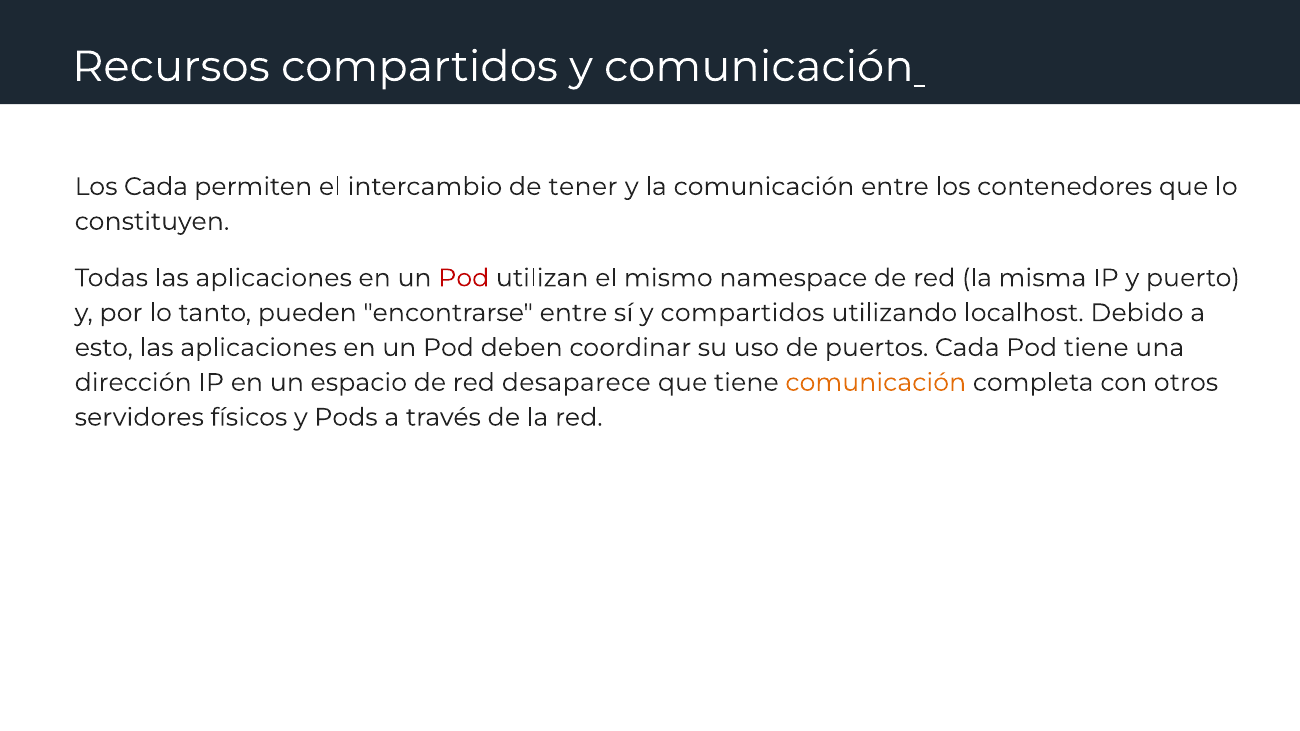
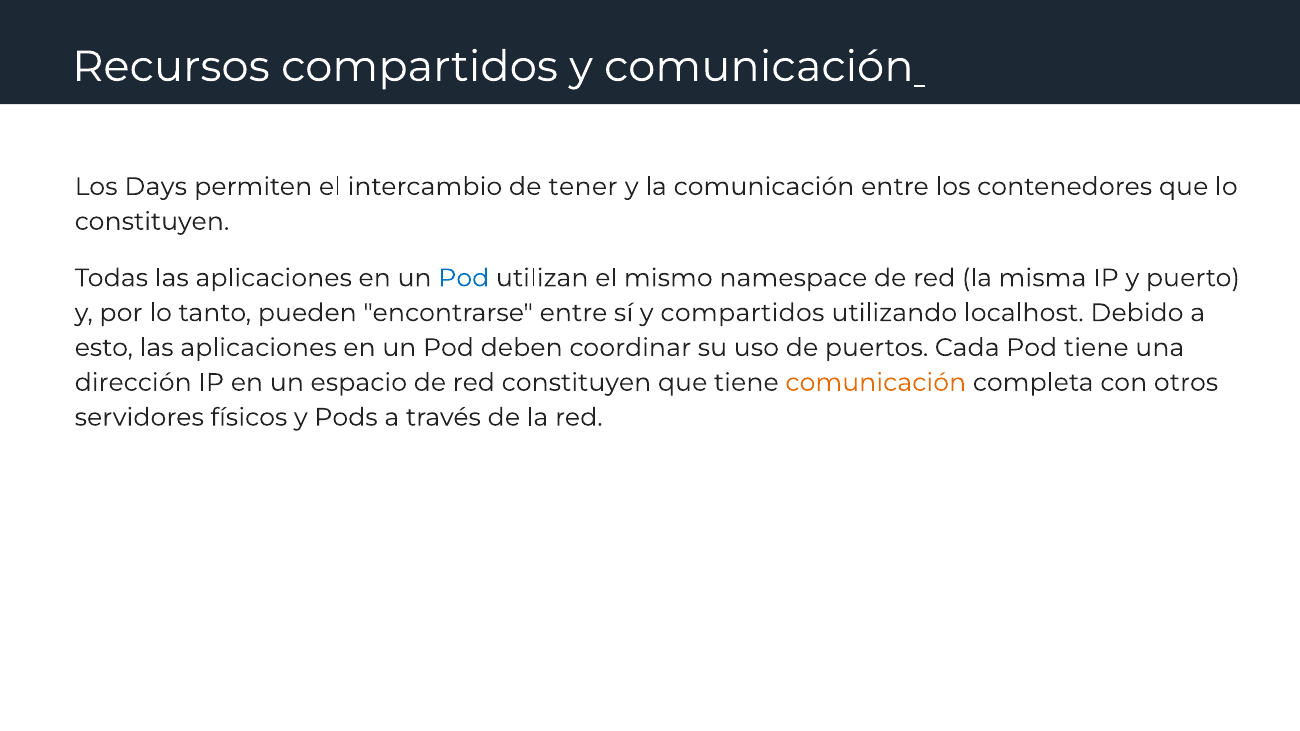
Los Cada: Cada -> Days (156, 187)
Pod colour: red -> blue (464, 278)
red desaparece: desaparece -> constituyen (576, 383)
